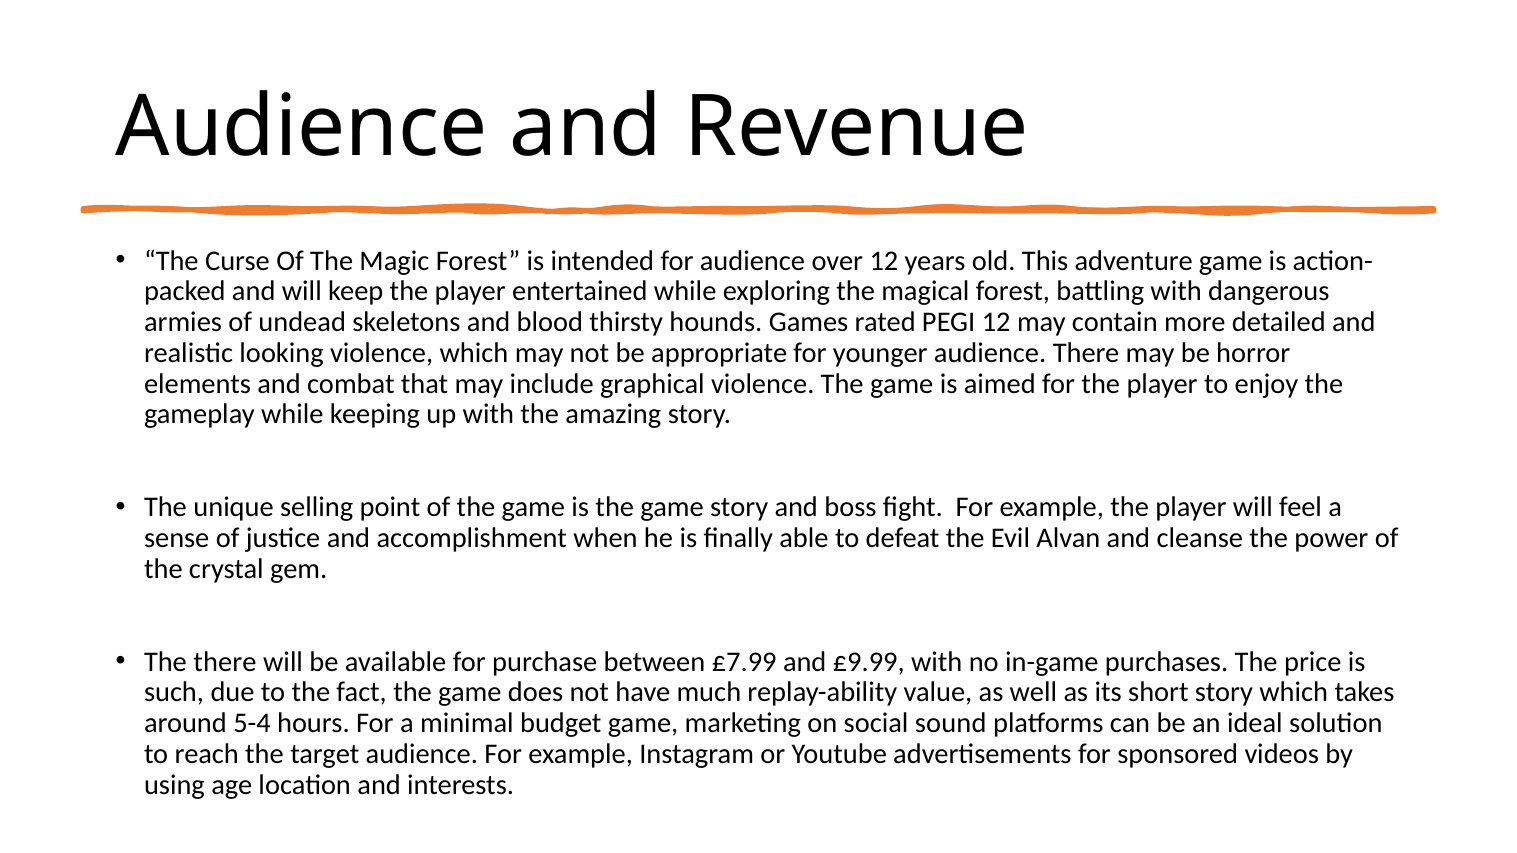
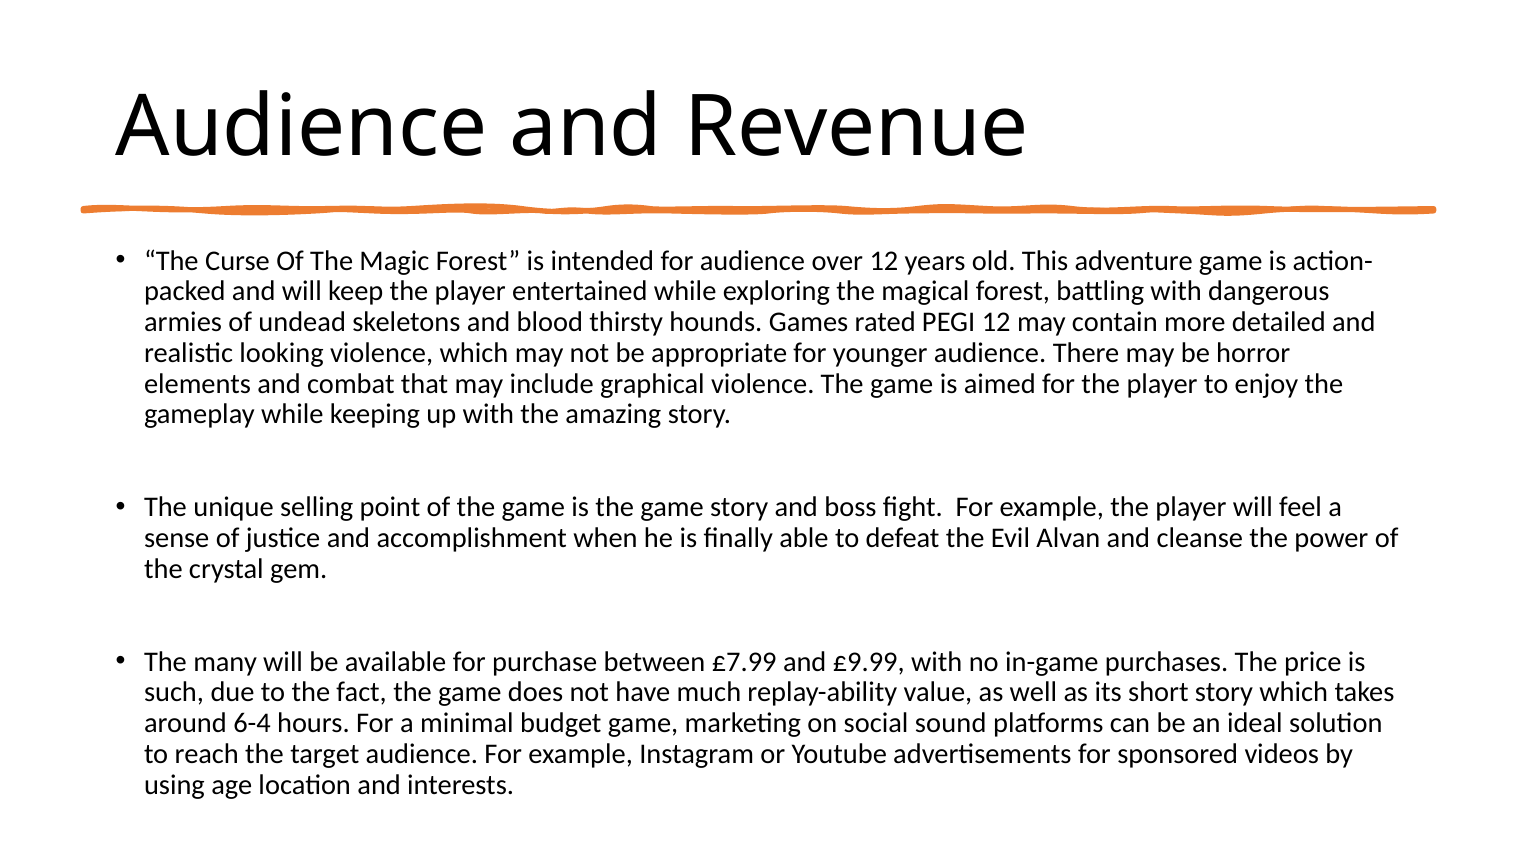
The there: there -> many (225, 662)
5-4: 5-4 -> 6-4 (252, 724)
